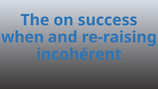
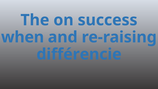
incohérent: incohérent -> différencie (79, 54)
